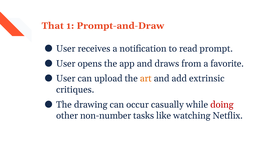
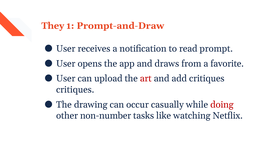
That: That -> They (53, 26)
art colour: orange -> red (146, 79)
add extrinsic: extrinsic -> critiques (207, 79)
